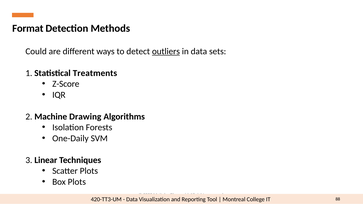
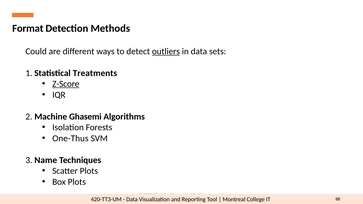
Z-Score underline: none -> present (66, 84)
Machine Drawing: Drawing -> Ghasemi (85, 117)
One-Daily: One-Daily -> One-Thus (70, 138)
Linear: Linear -> Name (46, 160)
